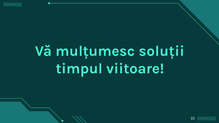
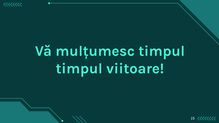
mulțumesc soluții: soluții -> timpul (162, 51)
